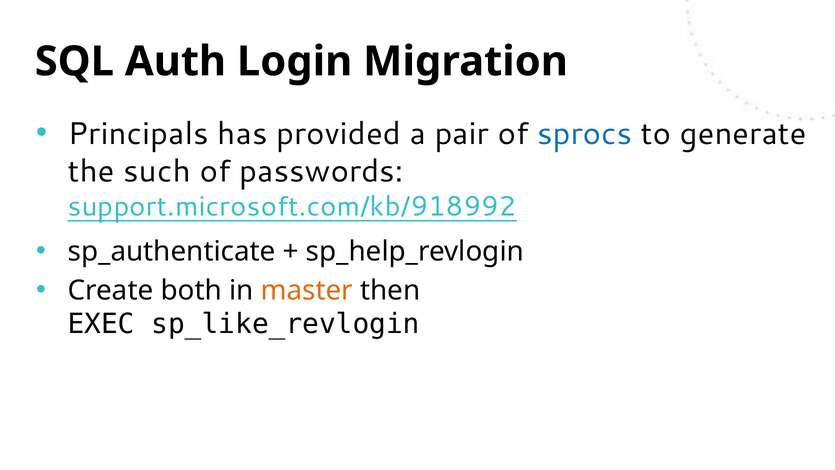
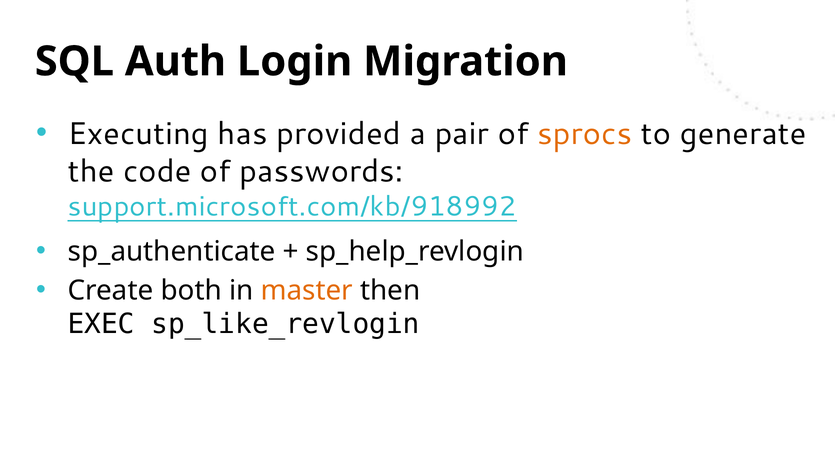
Principals: Principals -> Executing (138, 134)
sprocs colour: blue -> orange (585, 134)
such: such -> code (157, 171)
